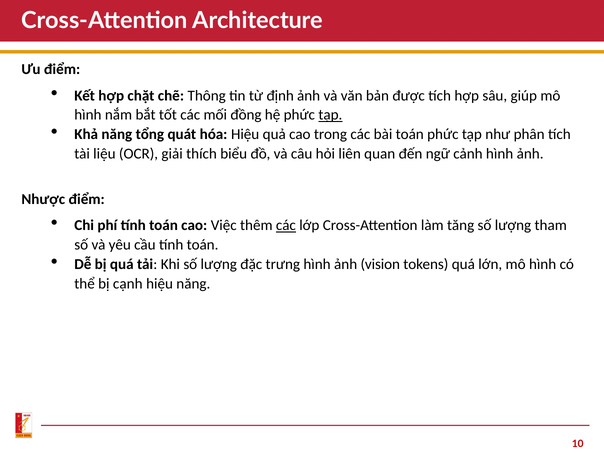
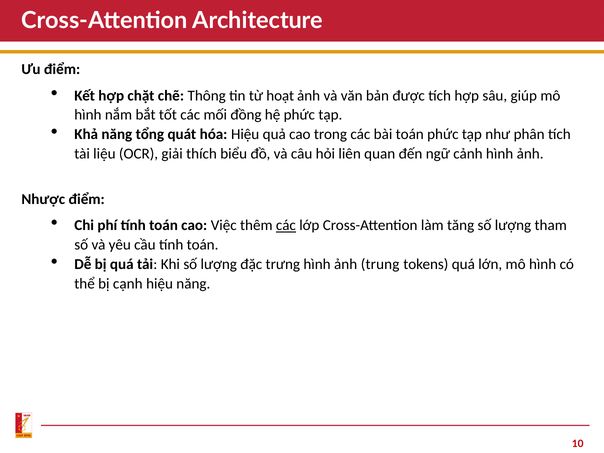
định: định -> hoạt (280, 96)
tạp underline: present -> none (330, 115)
vision: vision -> trung (380, 264)
